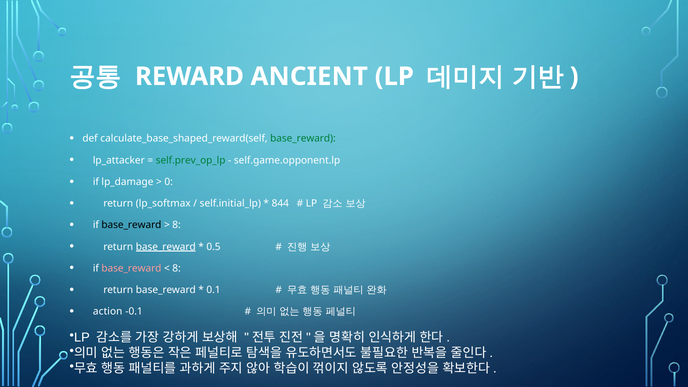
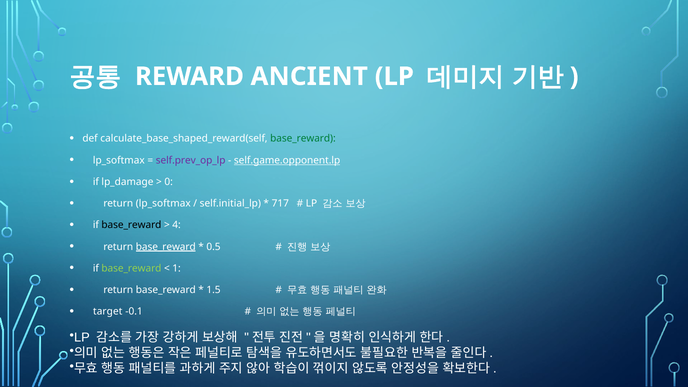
lp_attacker: lp_attacker -> lp_softmax (119, 160)
self.prev_op_lp colour: green -> purple (191, 160)
self.game.opponent.lp underline: none -> present (287, 160)
844: 844 -> 717 (280, 203)
8: 8 -> 4 (177, 225)
base_reward colour: pink -> light green (131, 268)
8: 8 -> 1 (177, 268)
0.1: 0.1 -> 1.5 (214, 290)
action: action -> target (108, 312)
